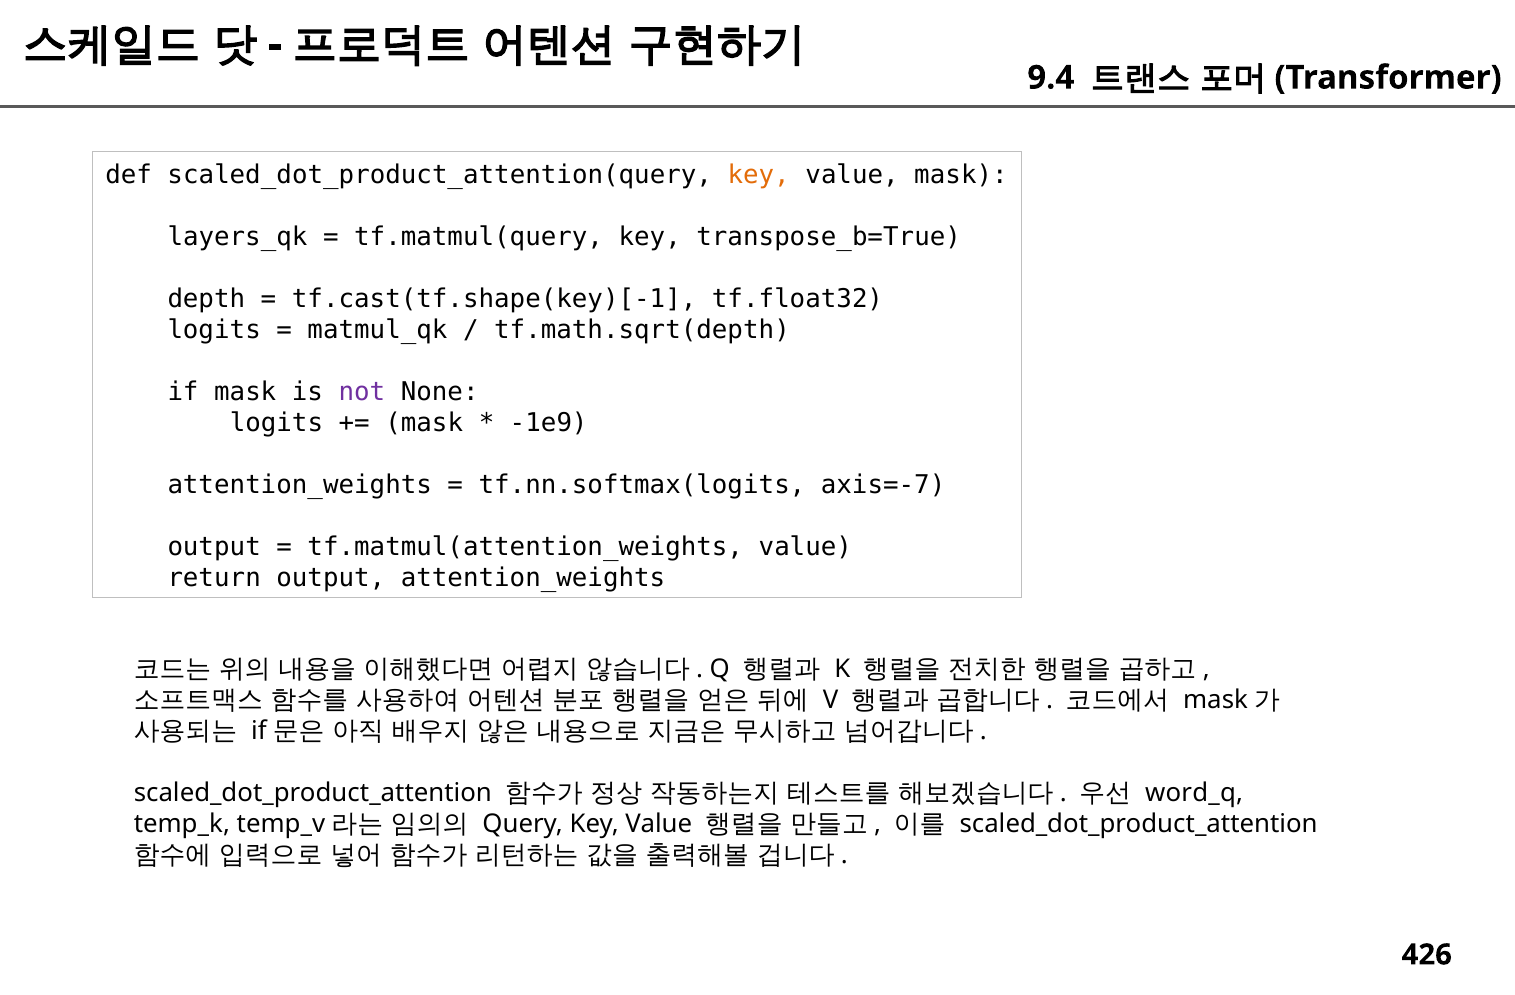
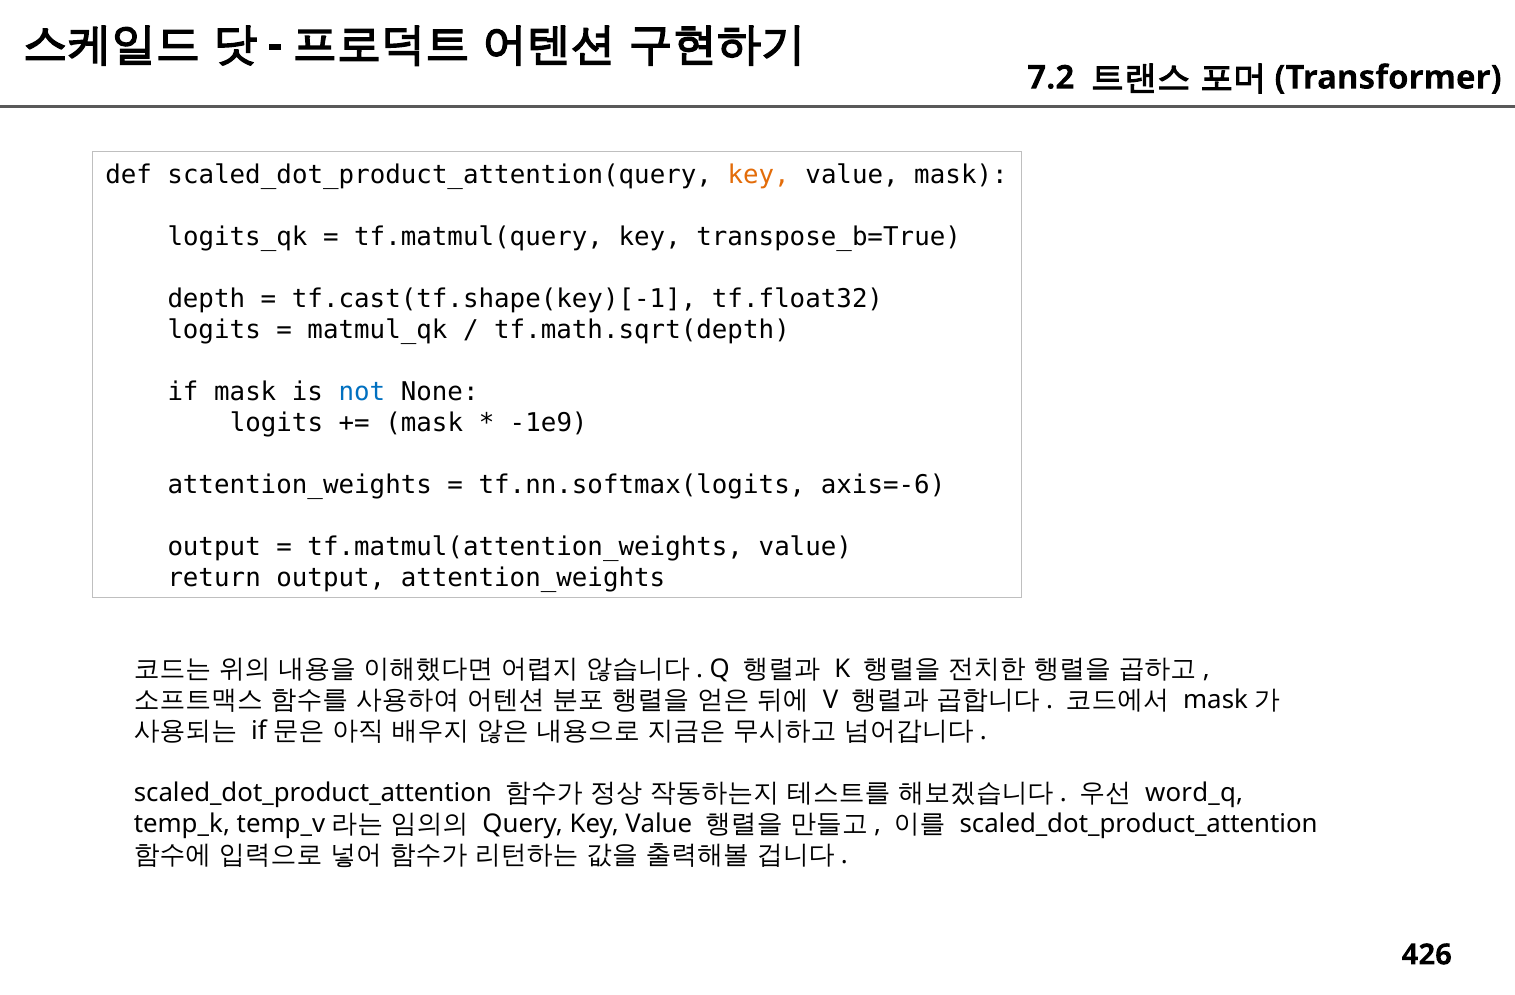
9.4: 9.4 -> 7.2 (1051, 78)
layers_qk: layers_qk -> logits_qk (237, 237)
not colour: purple -> blue (362, 392)
axis=-7: axis=-7 -> axis=-6 (883, 485)
